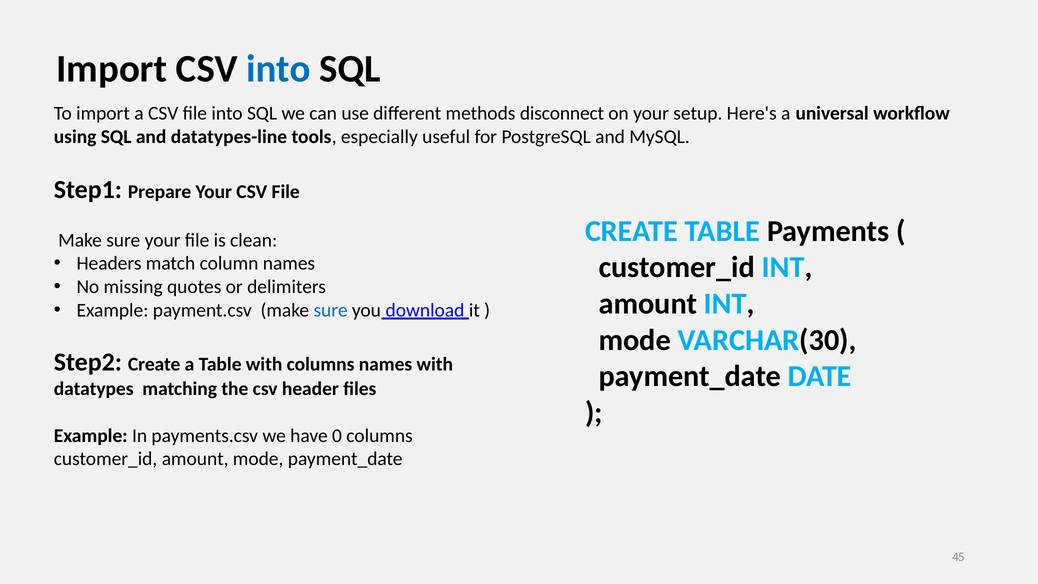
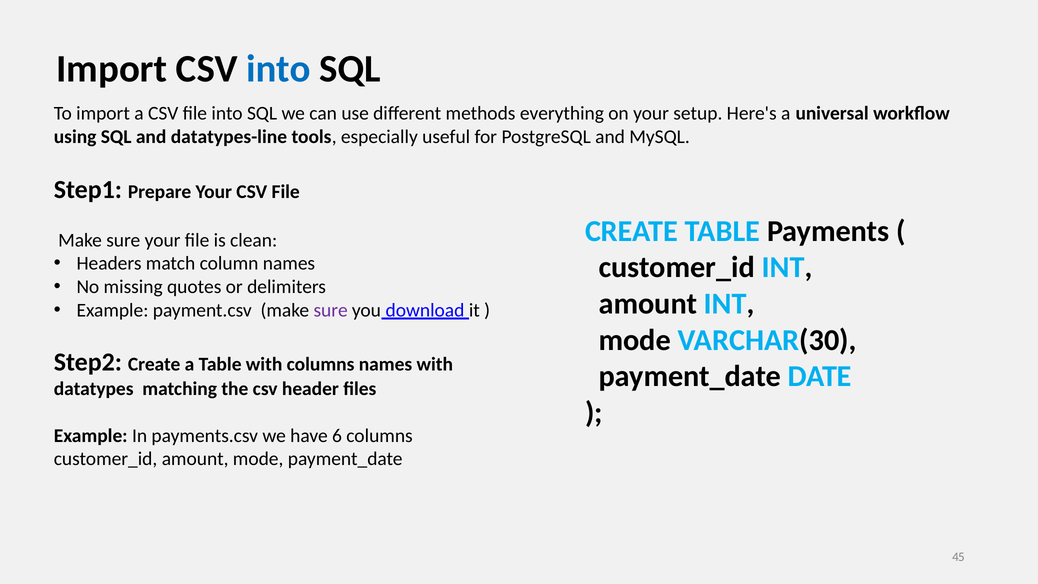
disconnect: disconnect -> everything (562, 113)
sure colour: blue -> purple (331, 310)
0: 0 -> 6 (337, 436)
